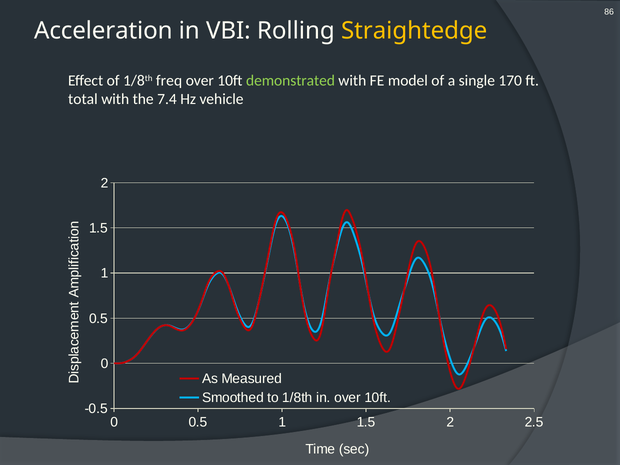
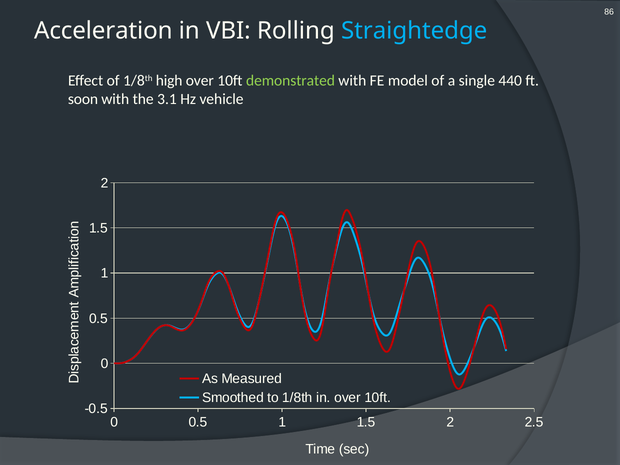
Straightedge colour: yellow -> light blue (414, 31)
freq: freq -> high (169, 81)
170: 170 -> 440 (510, 81)
total: total -> soon (83, 99)
7.4: 7.4 -> 3.1 (167, 99)
